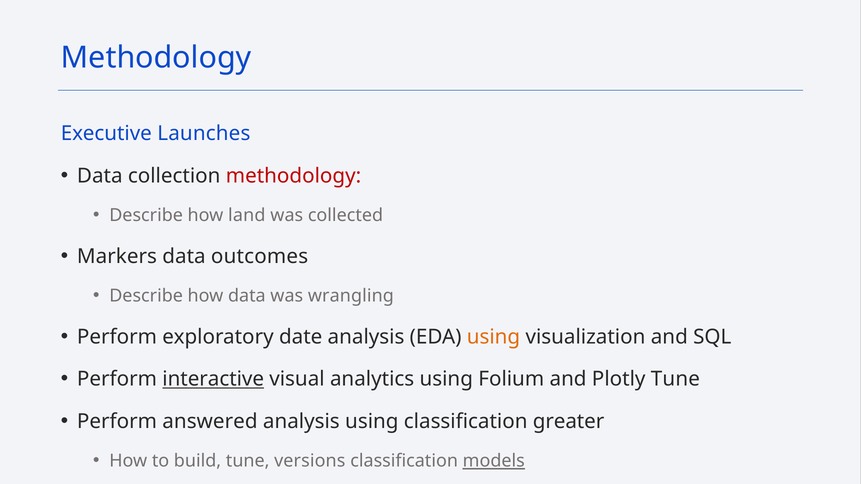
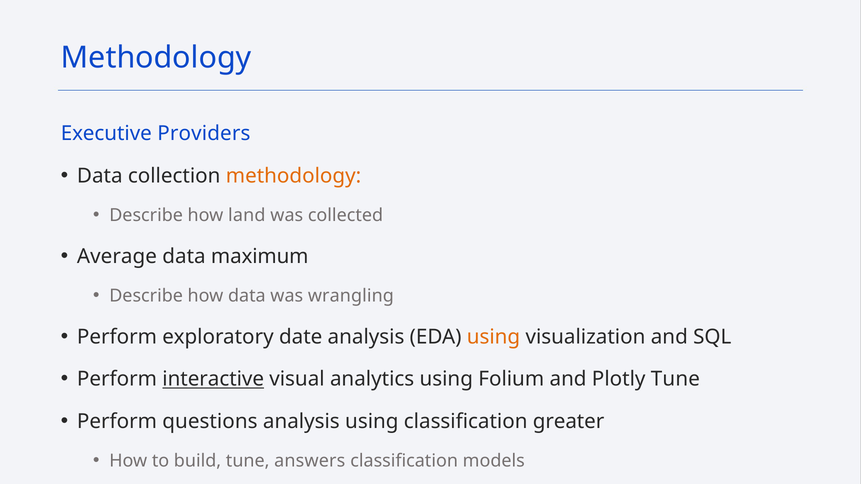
Launches: Launches -> Providers (204, 134)
methodology colour: red -> orange (294, 176)
Markers: Markers -> Average (117, 256)
outcomes: outcomes -> maximum (260, 256)
answered: answered -> questions (210, 422)
versions: versions -> answers (310, 461)
models underline: present -> none (494, 461)
